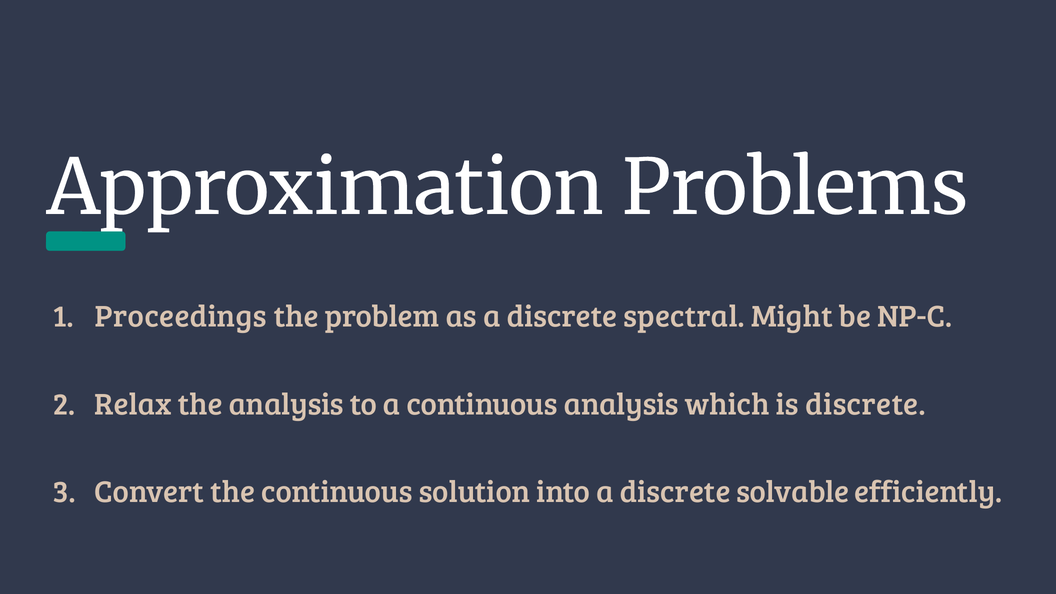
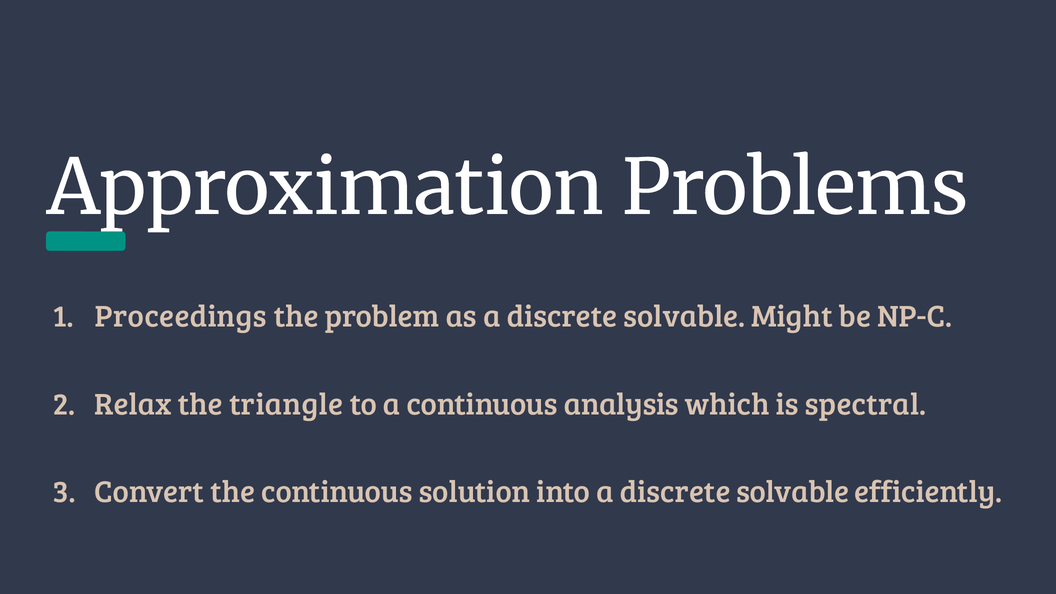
as a discrete spectral: spectral -> solvable (684, 316)
the analysis: analysis -> triangle (286, 404)
is discrete: discrete -> spectral (866, 404)
